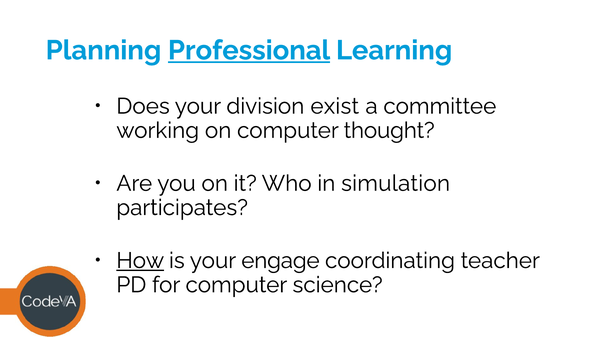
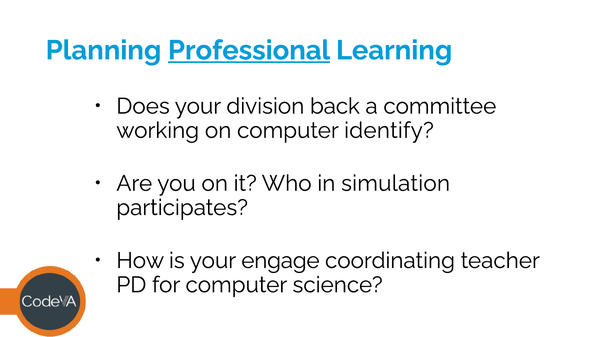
exist: exist -> back (335, 106)
thought: thought -> identify (389, 130)
How underline: present -> none (140, 261)
